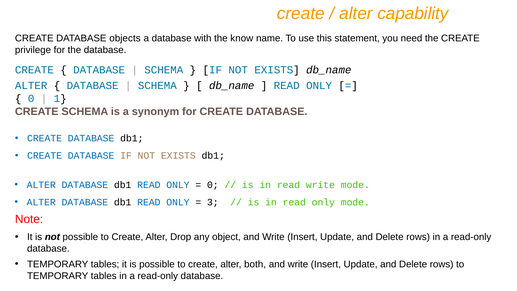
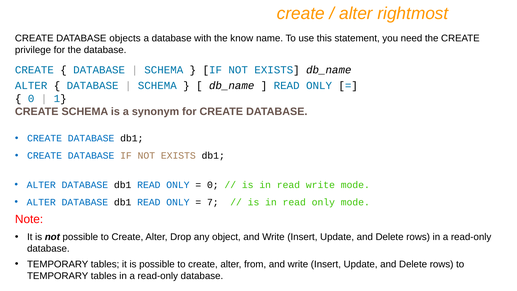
capability: capability -> rightmost (413, 13)
3: 3 -> 7 (213, 202)
both: both -> from (255, 264)
